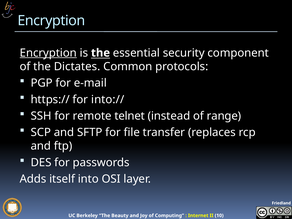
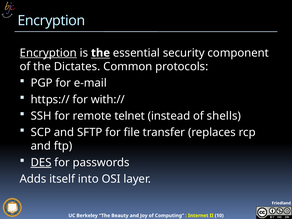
into://: into:// -> with:// (108, 99)
range: range -> shells (224, 116)
DES underline: none -> present (41, 163)
